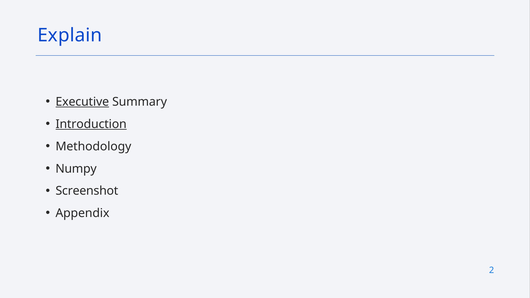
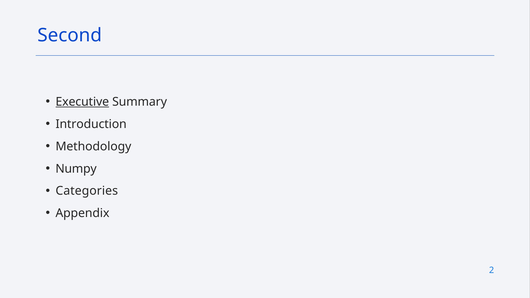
Explain: Explain -> Second (70, 35)
Introduction underline: present -> none (91, 124)
Screenshot: Screenshot -> Categories (87, 191)
